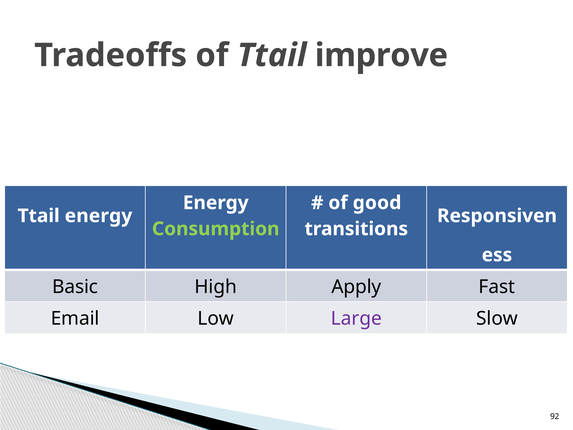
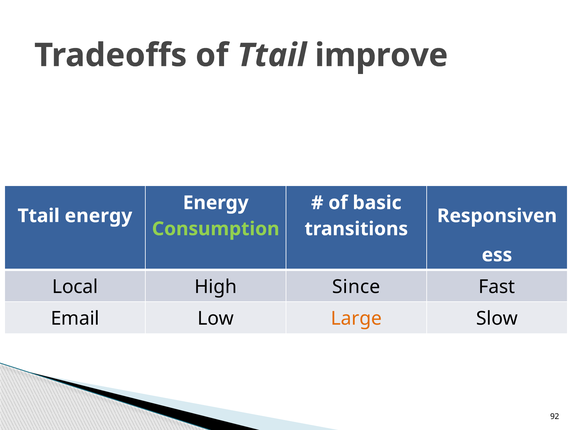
good: good -> basic (377, 203)
Basic: Basic -> Local (75, 287)
Apply: Apply -> Since (356, 287)
Large colour: purple -> orange (356, 318)
